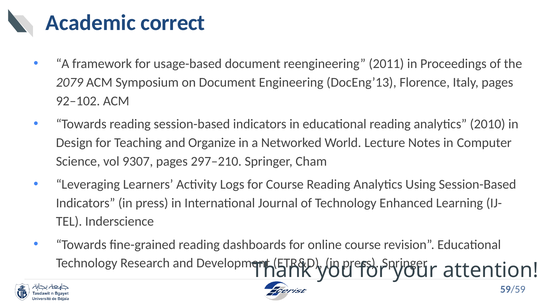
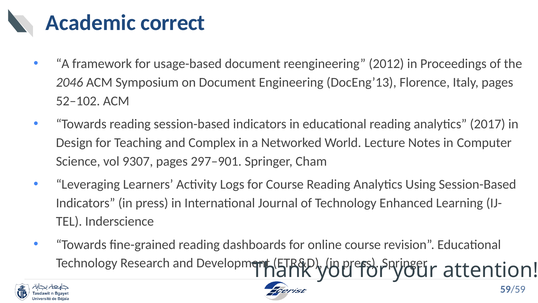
2011: 2011 -> 2012 (386, 64)
2079: 2079 -> 2046 (70, 82)
92–102: 92–102 -> 52–102 (78, 101)
2010: 2010 -> 2017 (488, 124)
Organize: Organize -> Complex (212, 143)
297–210: 297–210 -> 297–901 (216, 161)
